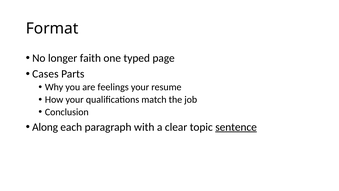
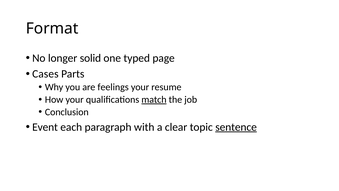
faith: faith -> solid (90, 58)
match underline: none -> present (154, 99)
Along: Along -> Event (45, 127)
